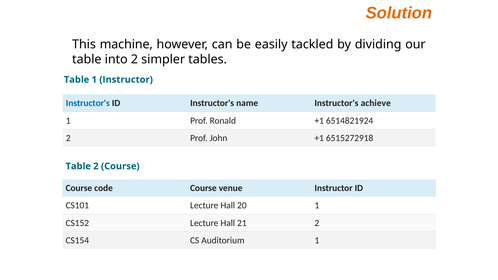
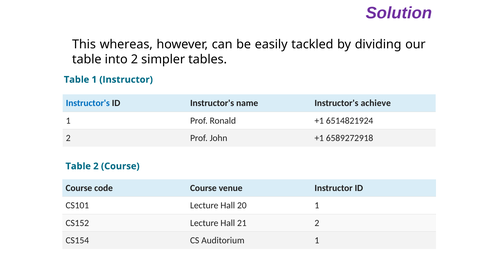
Solution colour: orange -> purple (399, 13)
machine: machine -> whereas (126, 44)
6515272918: 6515272918 -> 6589272918 (350, 138)
